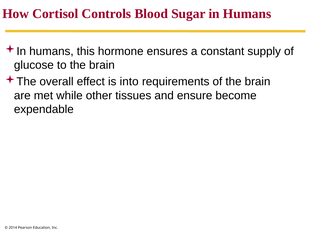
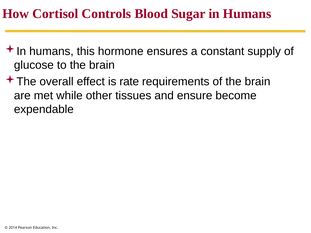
into: into -> rate (129, 82)
